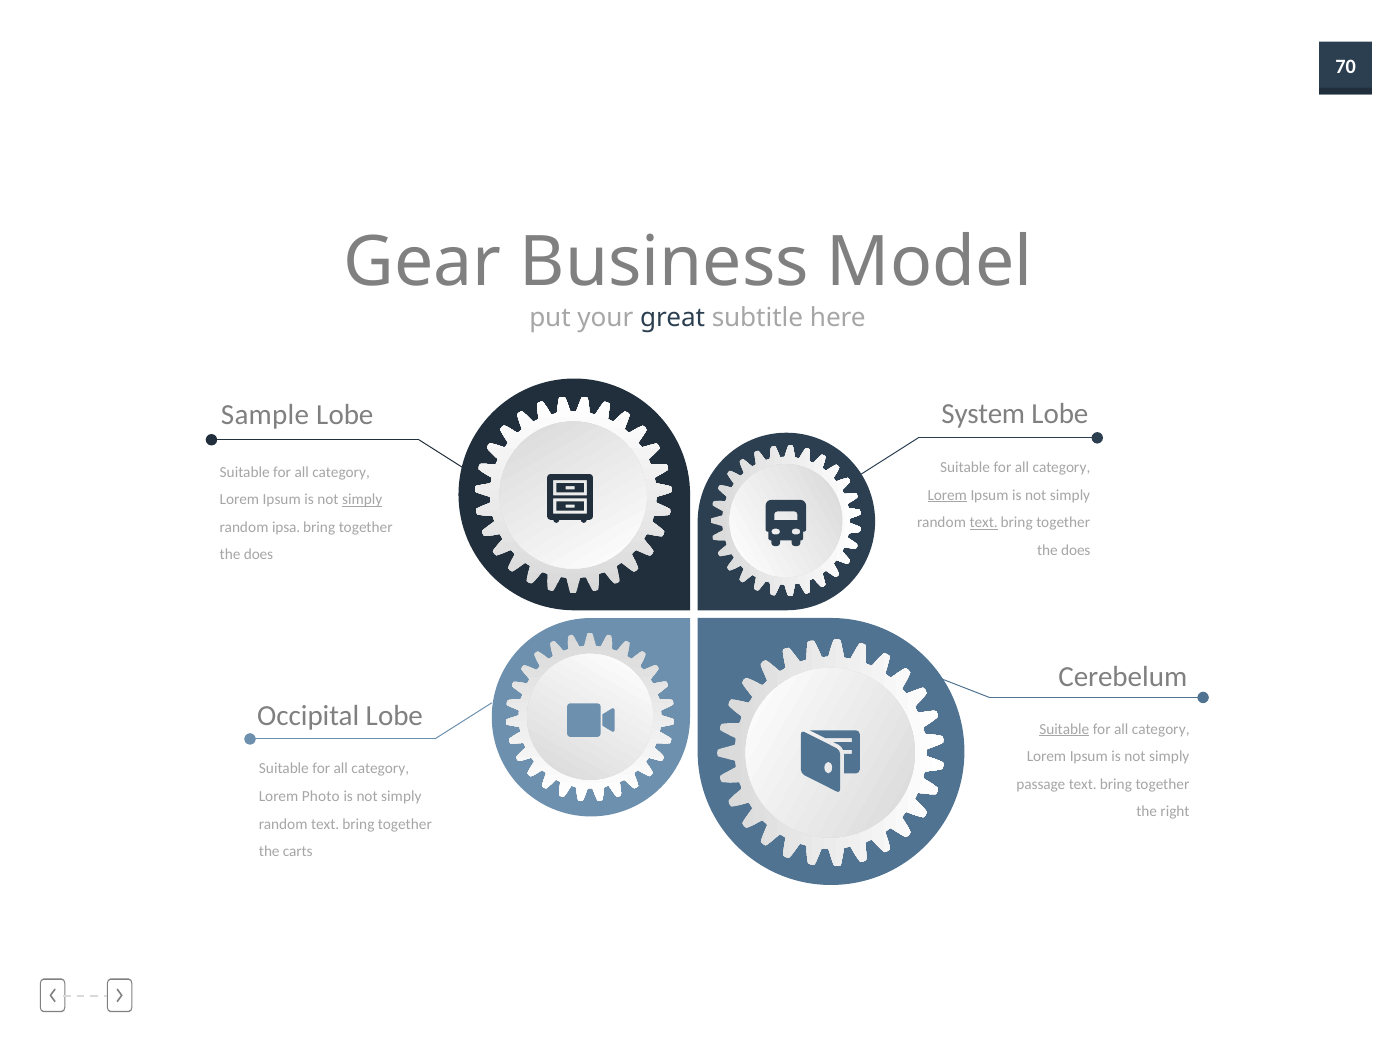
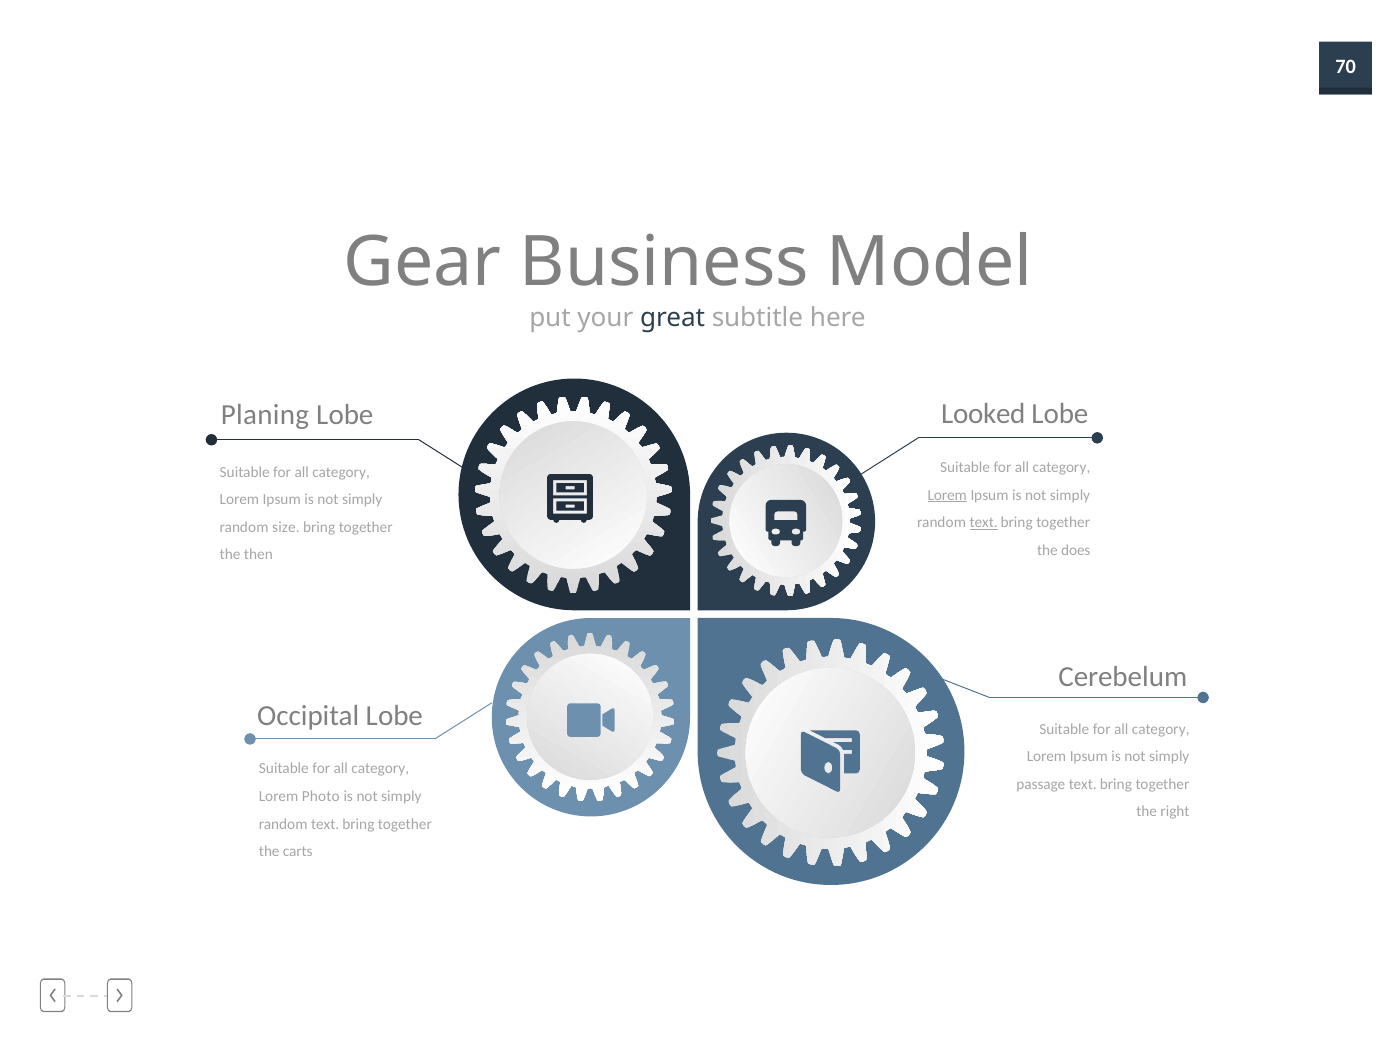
System: System -> Looked (983, 414)
Sample: Sample -> Planing (265, 415)
simply underline: present -> none (362, 499)
ipsa: ipsa -> size (286, 527)
does: does -> then (258, 554)
Suitable underline: present -> none (1064, 729)
